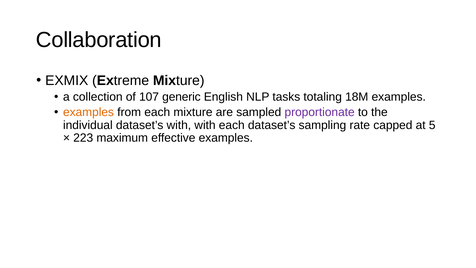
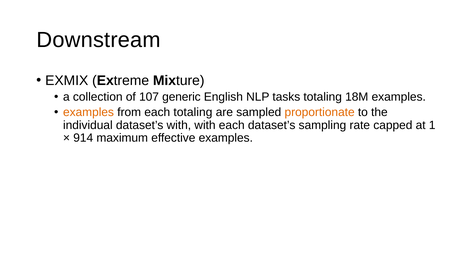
Collaboration: Collaboration -> Downstream (99, 40)
each mixture: mixture -> totaling (193, 112)
proportionate colour: purple -> orange (320, 112)
5: 5 -> 1 (432, 125)
223: 223 -> 914 (83, 138)
